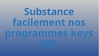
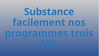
keys: keys -> trois (82, 33)
